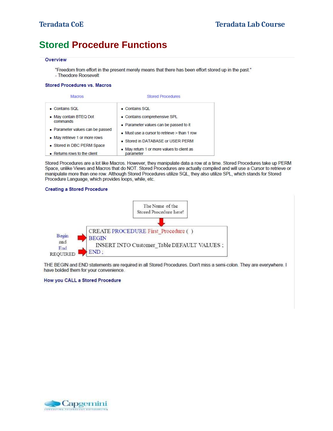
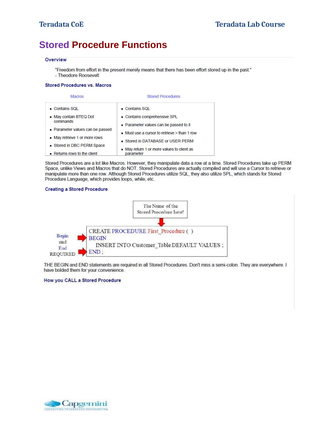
Stored colour: green -> purple (54, 45)
